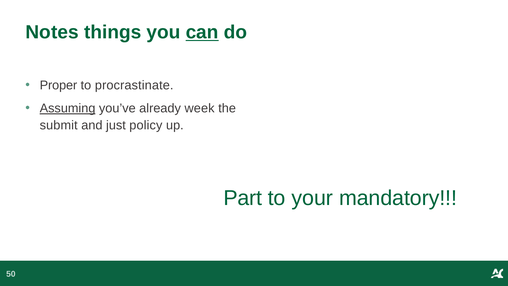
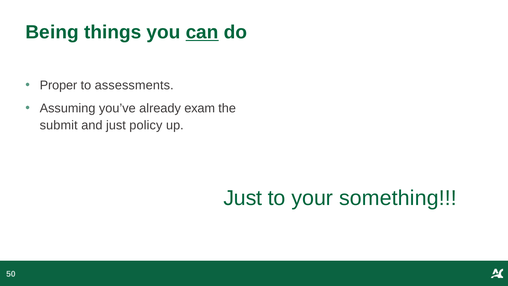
Notes: Notes -> Being (52, 32)
procrastinate: procrastinate -> assessments (134, 85)
Assuming underline: present -> none (68, 108)
week: week -> exam (200, 108)
Part: Part -> Just (243, 198)
mandatory: mandatory -> something (398, 198)
